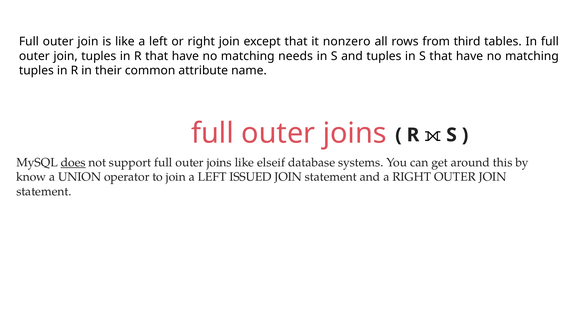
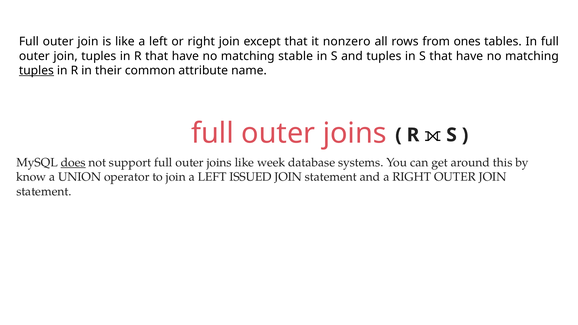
third: third -> ones (467, 42)
needs: needs -> stable (296, 56)
tuples underline: none -> present (36, 71)
elseif: elseif -> week (271, 163)
